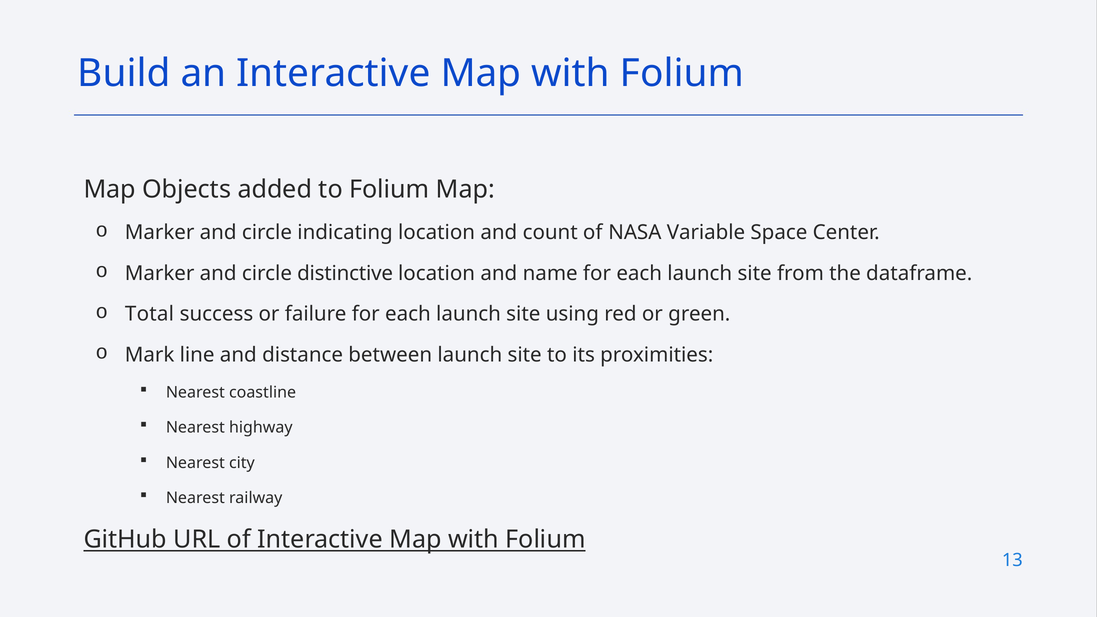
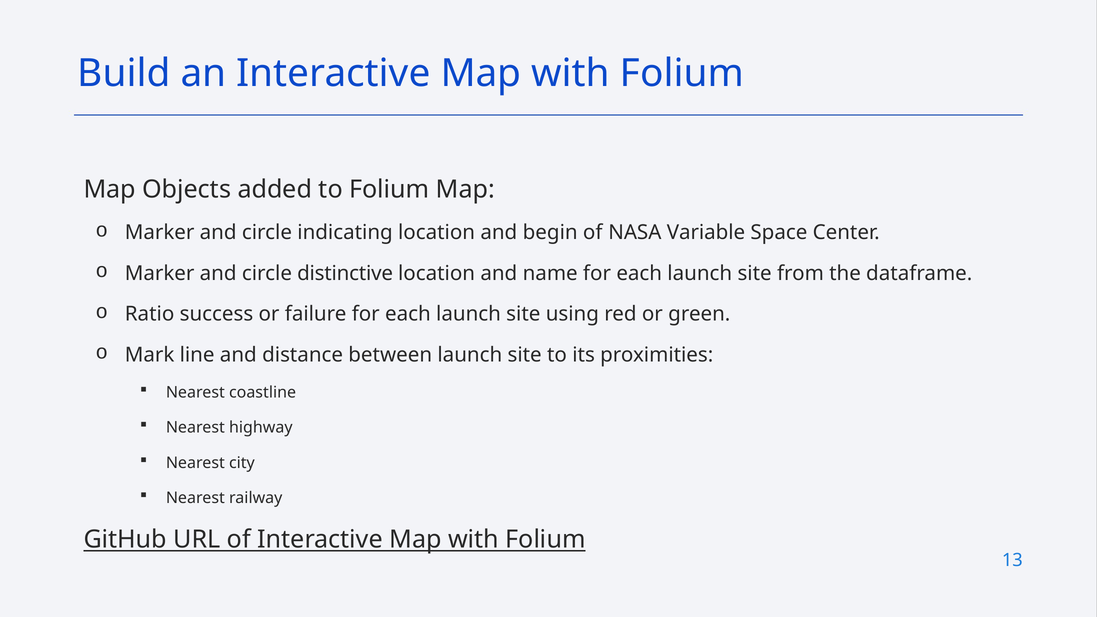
count: count -> begin (550, 233)
Total: Total -> Ratio (150, 314)
